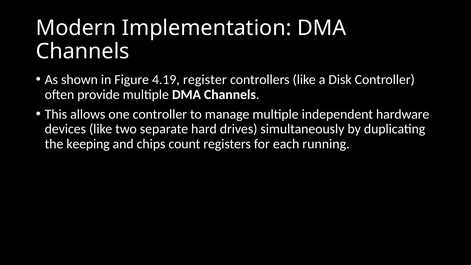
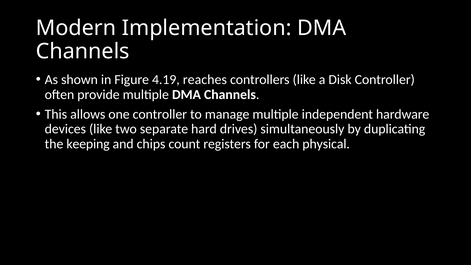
register: register -> reaches (205, 80)
running: running -> physical (326, 144)
